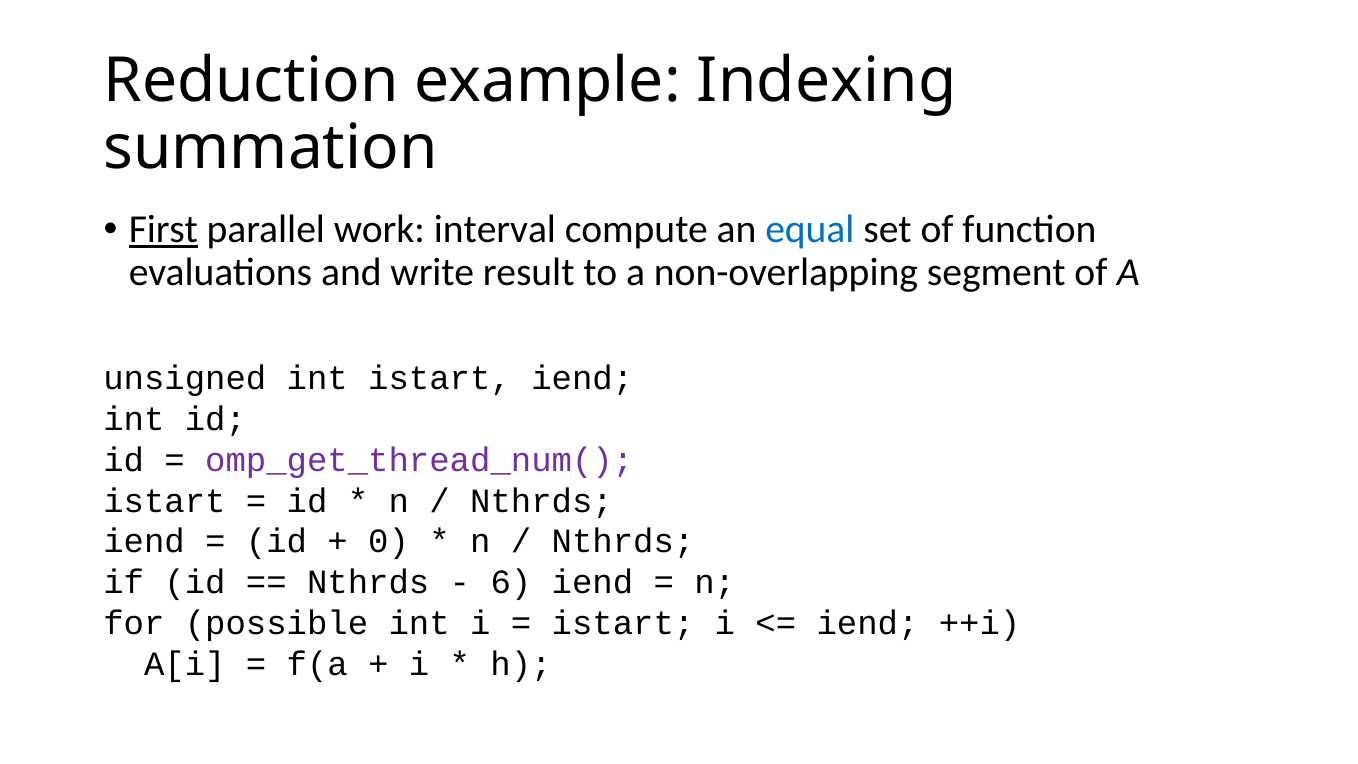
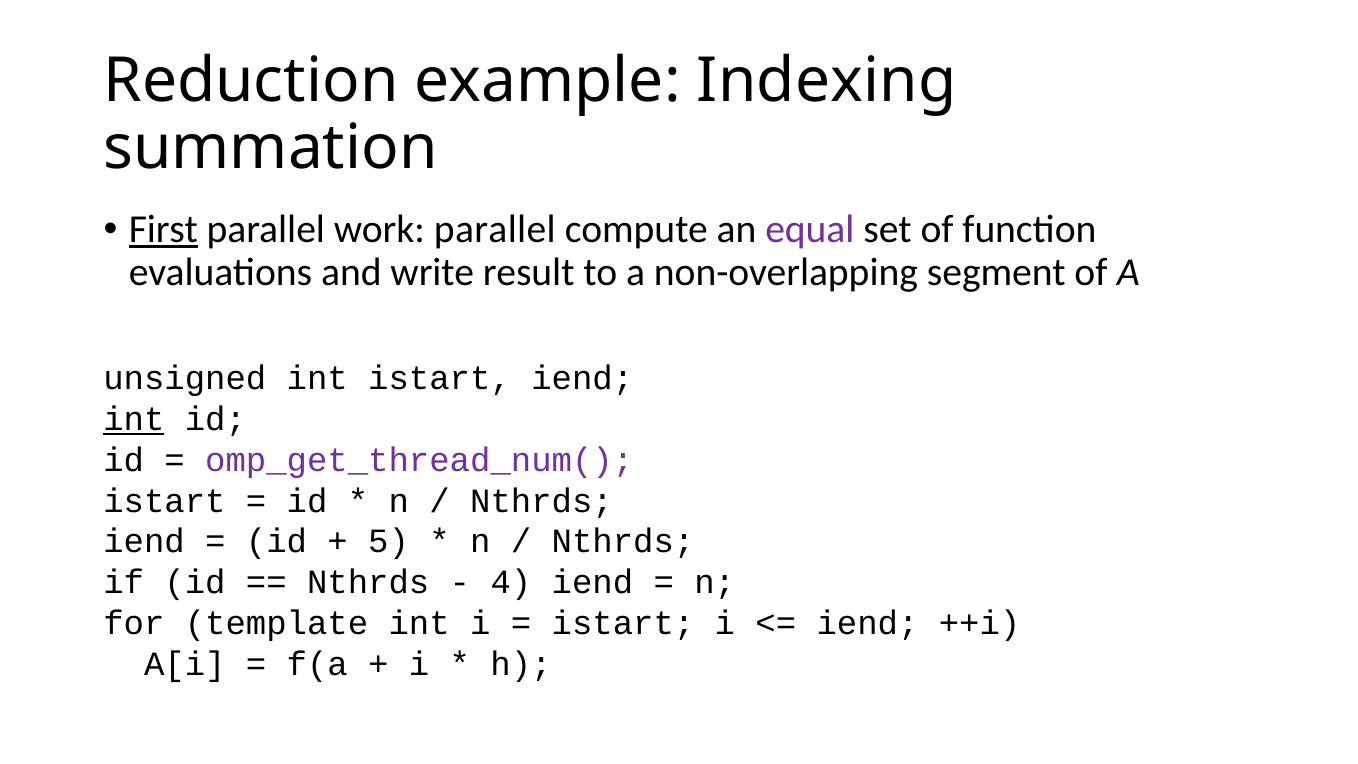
work interval: interval -> parallel (495, 230)
equal colour: blue -> purple (810, 230)
int underline: none -> present (134, 419)
0: 0 -> 5 (389, 542)
6: 6 -> 4 (511, 582)
possible: possible -> template (277, 623)
